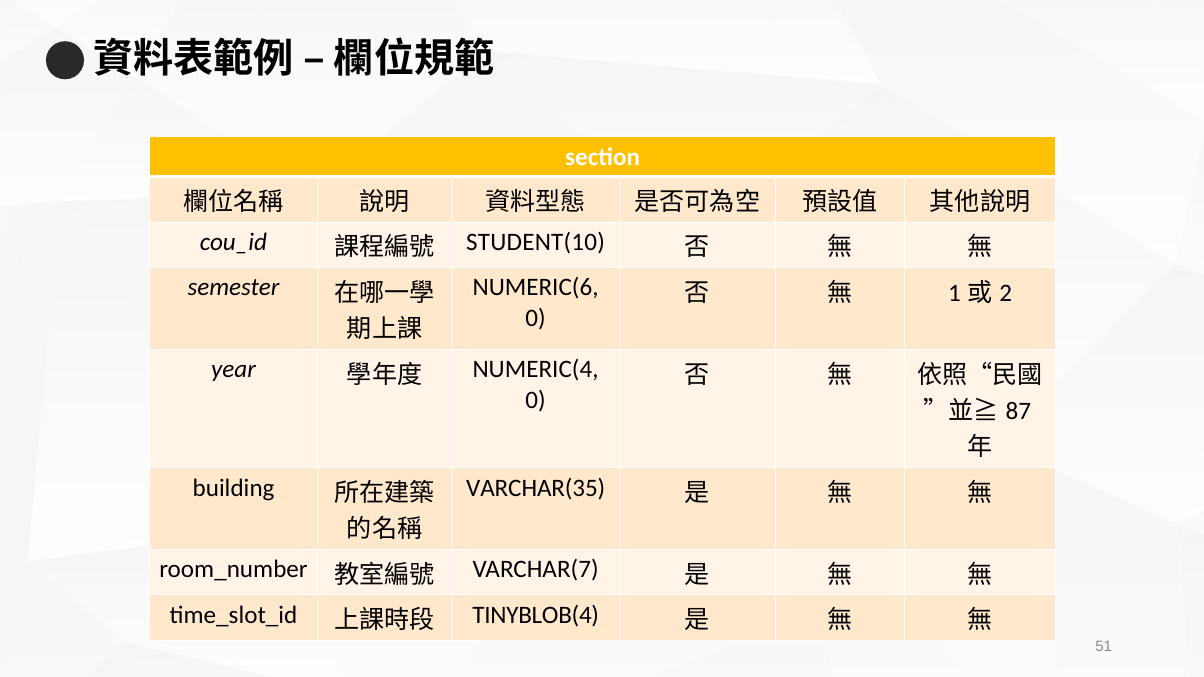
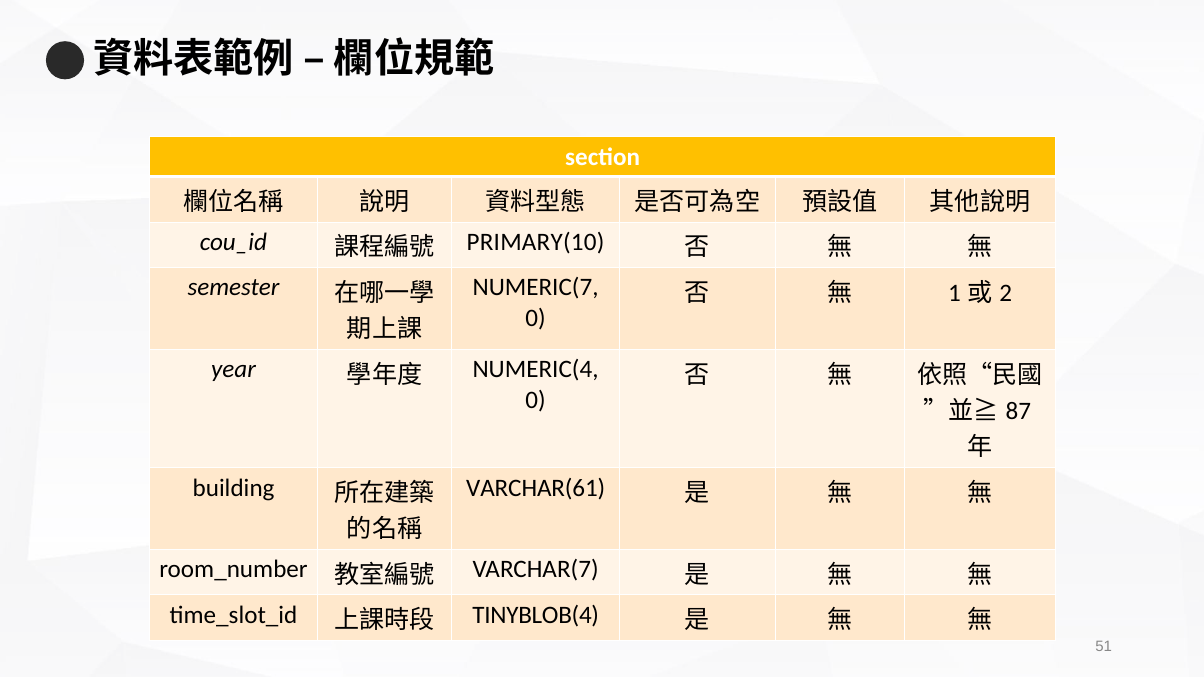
STUDENT(10: STUDENT(10 -> PRIMARY(10 (536, 242)
NUMERIC(6: NUMERIC(6 -> NUMERIC(7 (536, 288)
VARCHAR(35: VARCHAR(35 -> VARCHAR(61 (536, 488)
